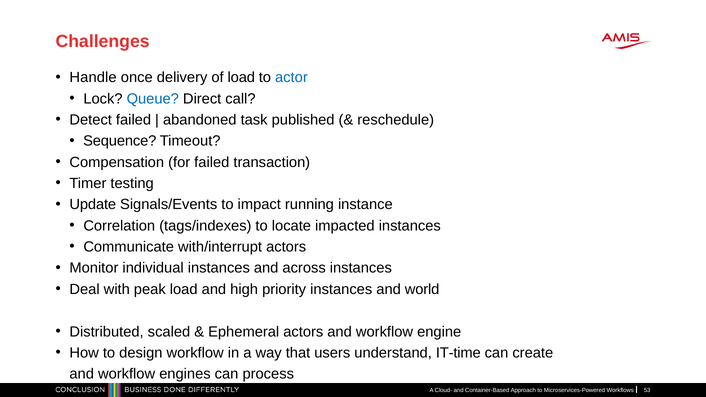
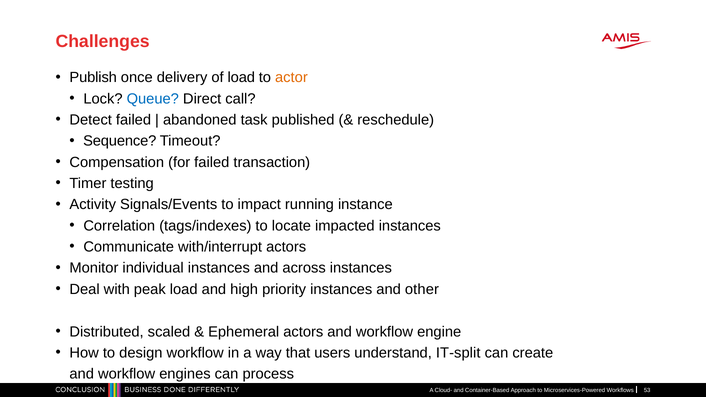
Handle: Handle -> Publish (93, 78)
actor colour: blue -> orange (291, 78)
Update: Update -> Activity (93, 205)
world: world -> other (422, 289)
IT-time: IT-time -> IT-split (458, 353)
